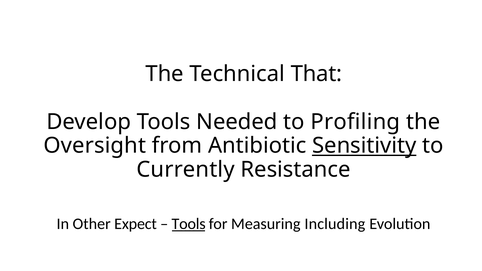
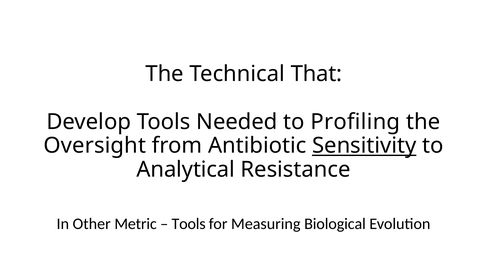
Currently: Currently -> Analytical (186, 170)
Expect: Expect -> Metric (136, 224)
Tools underline: present -> none (189, 224)
Including: Including -> Biological (335, 224)
